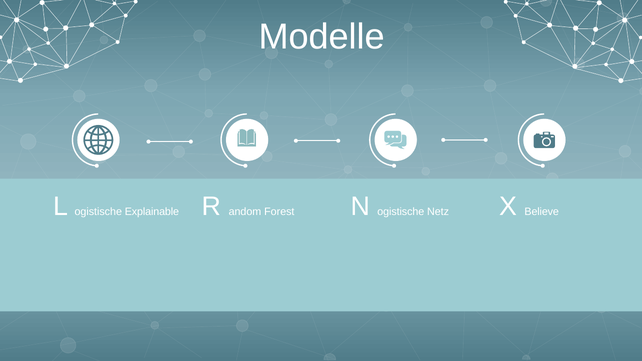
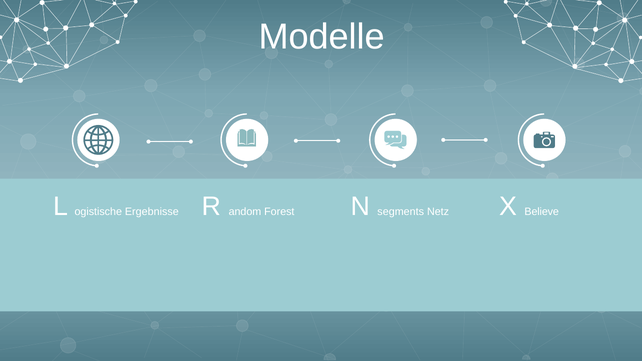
Explainable: Explainable -> Ergebnisse (152, 212)
N ogistische: ogistische -> segments (401, 212)
